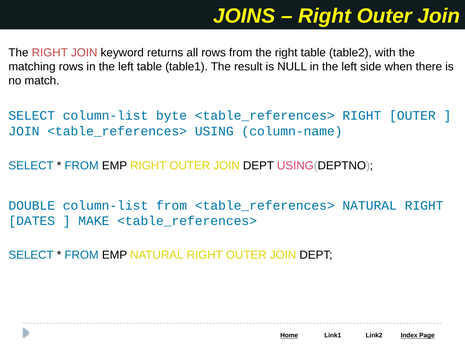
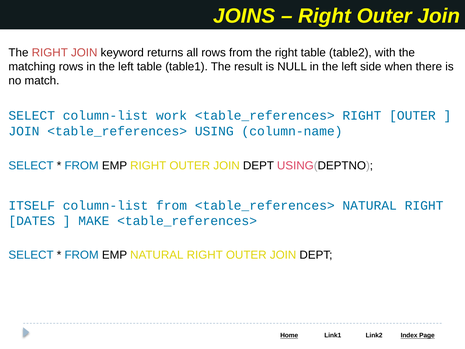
byte: byte -> work (172, 116)
DOUBLE: DOUBLE -> ITSELF (32, 205)
